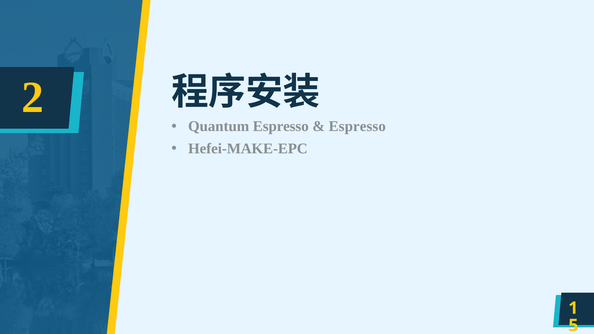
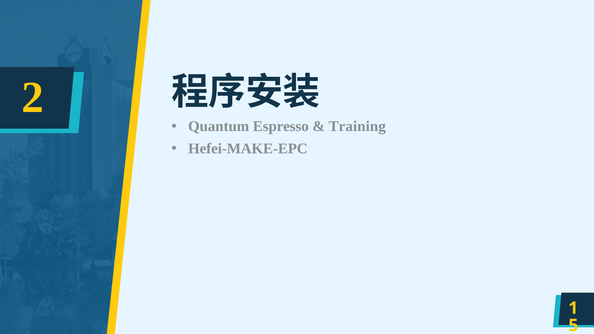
Espresso: Espresso -> Training (357, 126)
